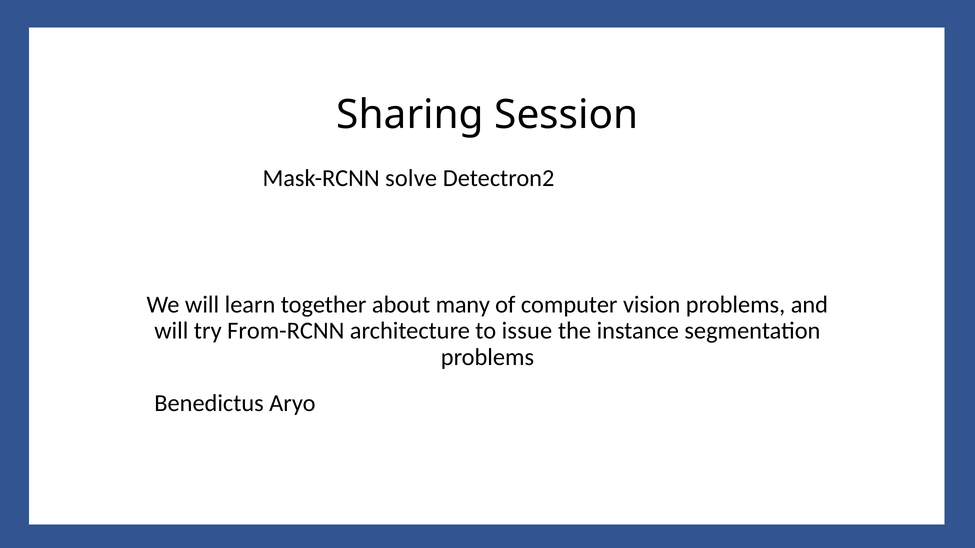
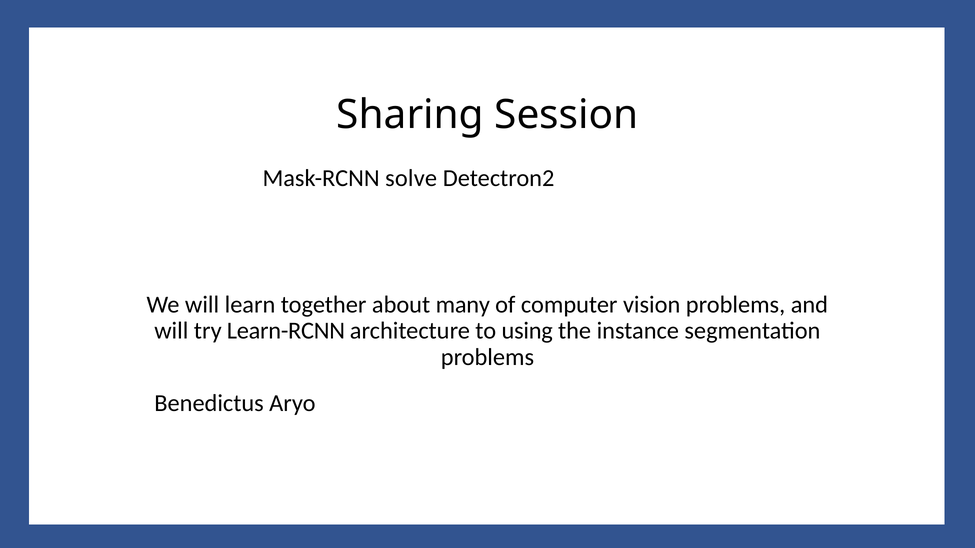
From-RCNN: From-RCNN -> Learn-RCNN (286, 331)
issue: issue -> using (527, 331)
